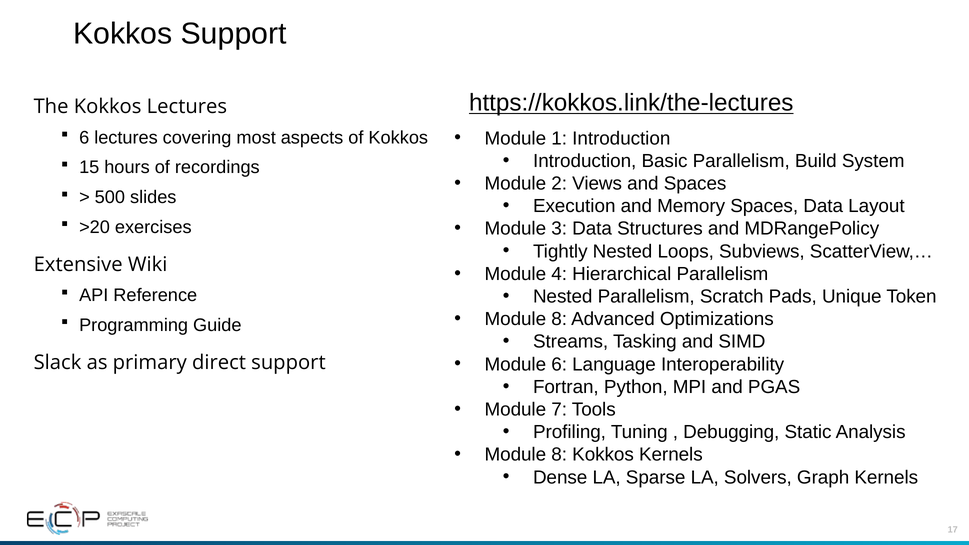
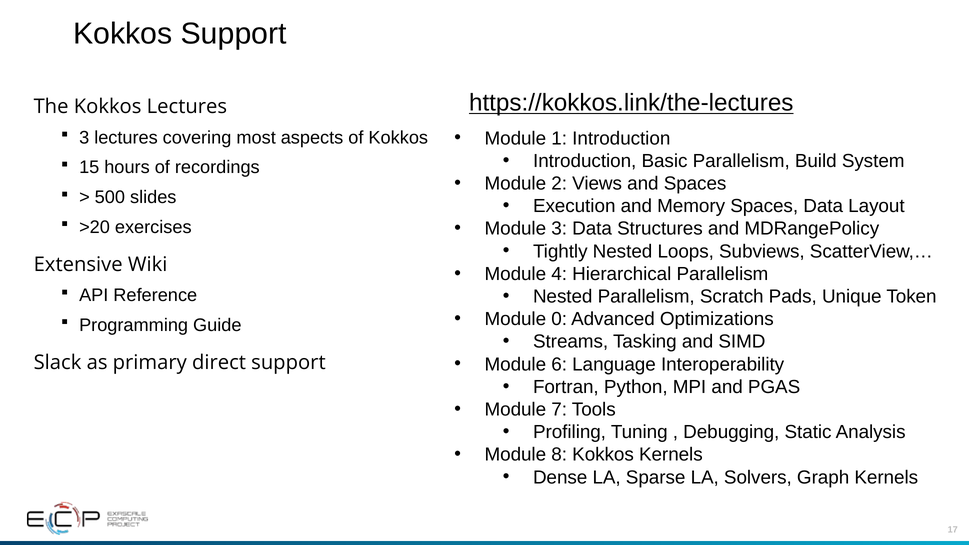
6: 6 -> 3 (84, 138)
8: 8 -> 0 (559, 319)
